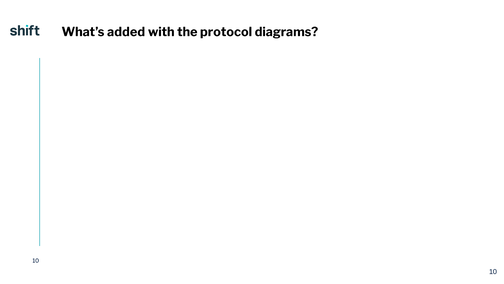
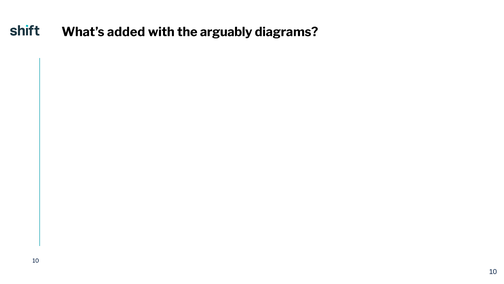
protocol: protocol -> arguably (226, 32)
